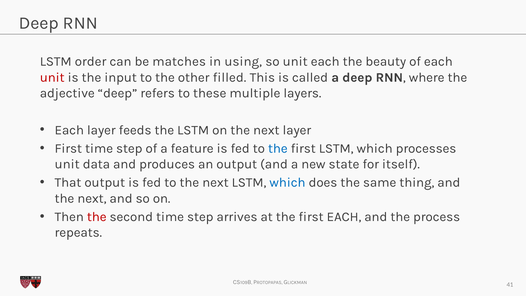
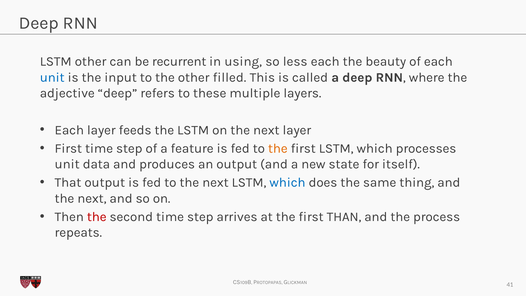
LSTM order: order -> other (91, 62)
matches: matches -> recurrent (179, 62)
so unit: unit -> less (295, 62)
unit colour: red -> blue (52, 77)
the colour: blue -> orange (278, 148)
first EACH: EACH -> THAN (344, 217)
